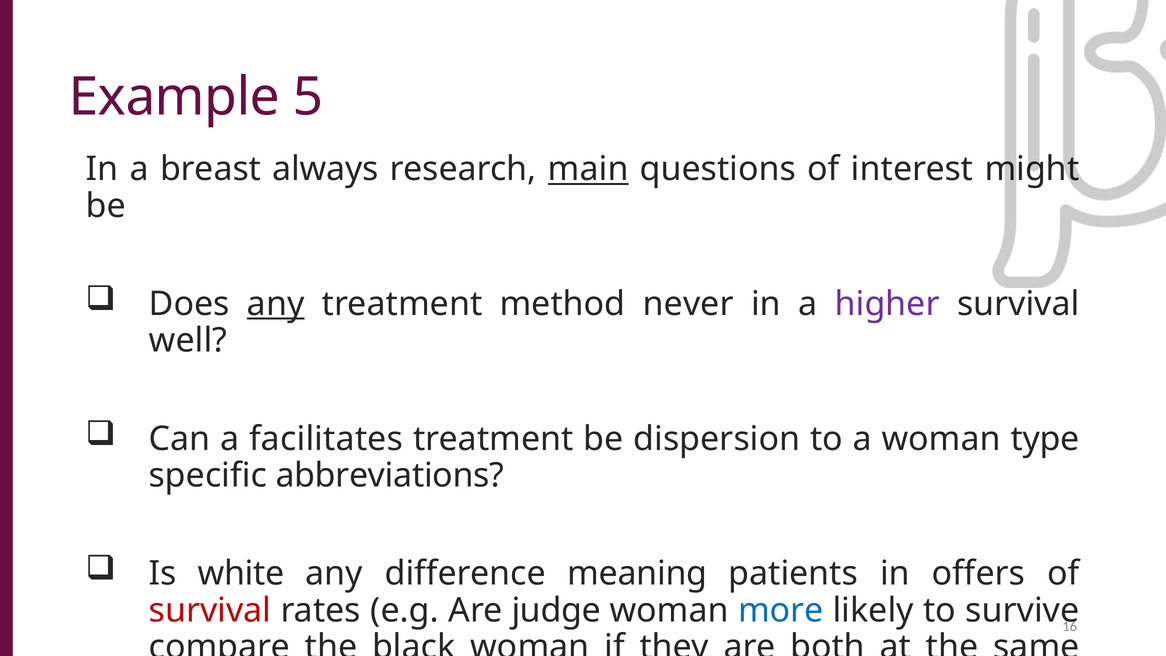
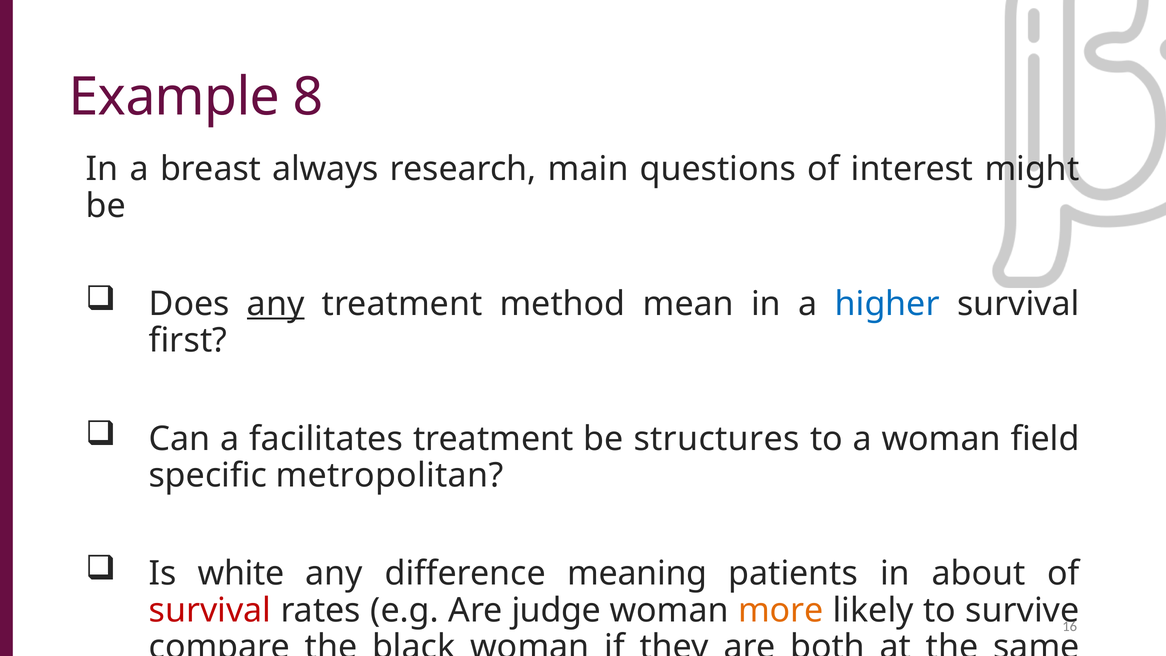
5: 5 -> 8 (308, 97)
main underline: present -> none (588, 169)
never: never -> mean (688, 304)
higher colour: purple -> blue (887, 304)
well: well -> first (188, 341)
dispersion: dispersion -> structures (717, 439)
type: type -> field (1045, 439)
abbreviations: abbreviations -> metropolitan (389, 475)
offers: offers -> about (978, 574)
more colour: blue -> orange (781, 610)
